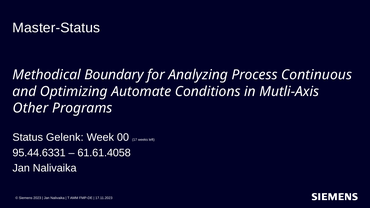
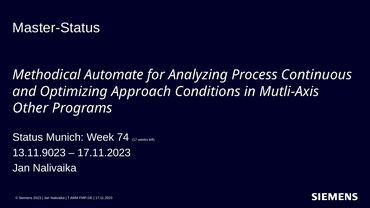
Boundary: Boundary -> Automate (114, 75)
Automate: Automate -> Approach (141, 92)
Gelenk: Gelenk -> Munich (65, 137)
00: 00 -> 74 (123, 137)
95.44.6331: 95.44.6331 -> 13.11.9023 (39, 153)
61.61.4058: 61.61.4058 -> 17.11.2023 (104, 153)
